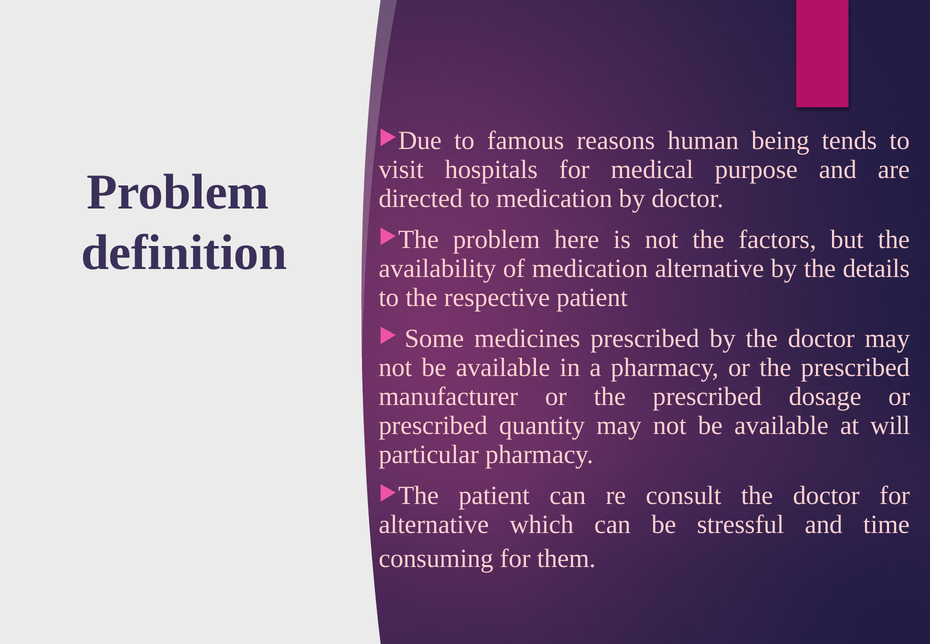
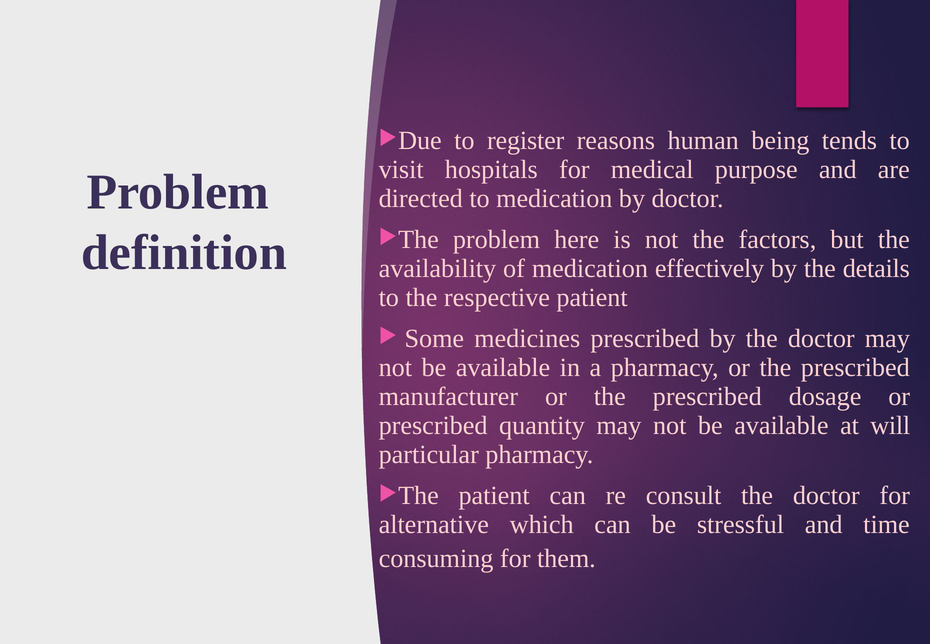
famous: famous -> register (526, 140)
medication alternative: alternative -> effectively (710, 269)
